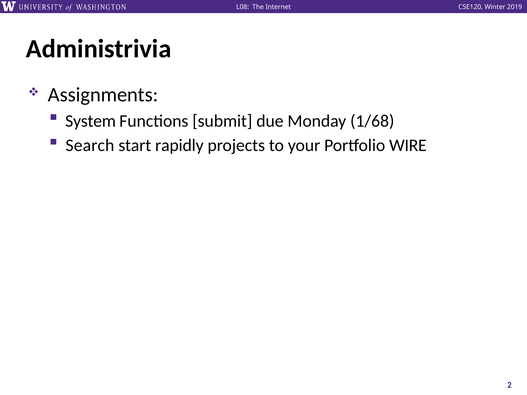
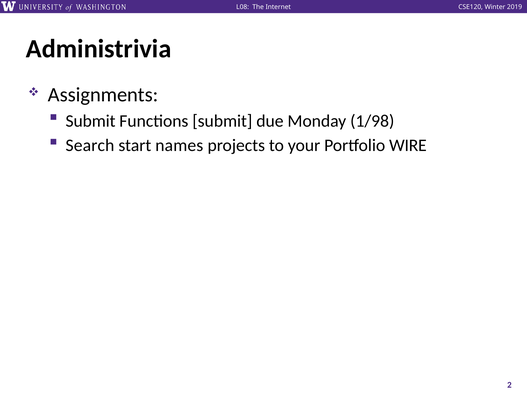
System: System -> Submit (91, 121)
1/68: 1/68 -> 1/98 (372, 121)
rapidly: rapidly -> names (179, 146)
